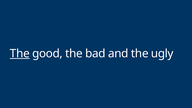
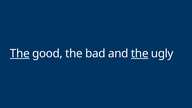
the underline: none -> present (140, 54)
